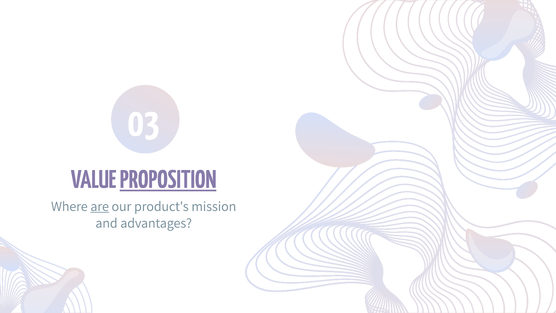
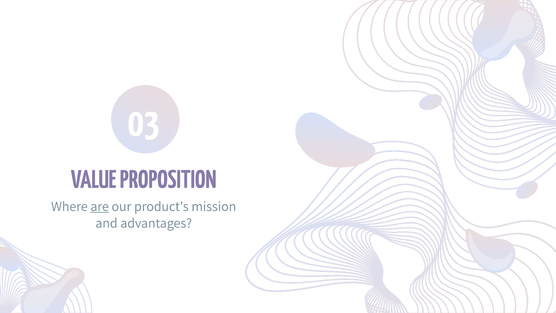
PROPOSITION underline: present -> none (168, 179)
